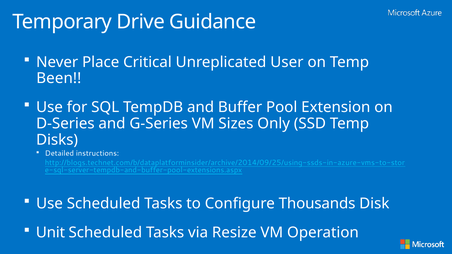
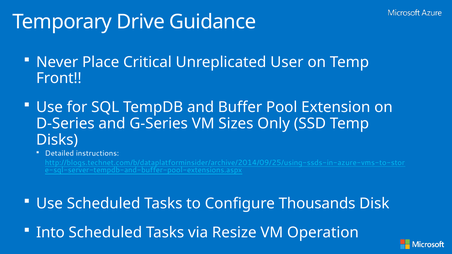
Been: Been -> Front (59, 78)
Unit: Unit -> Into (50, 233)
